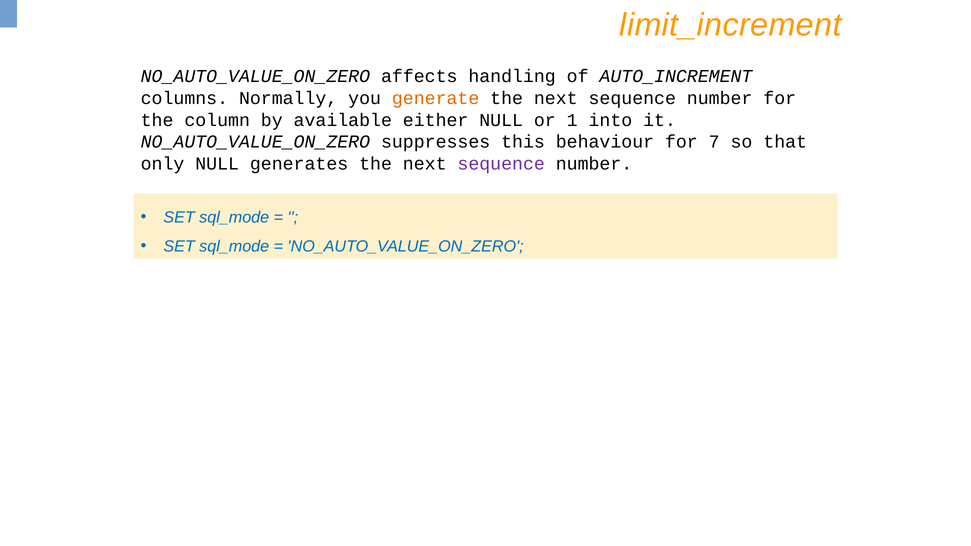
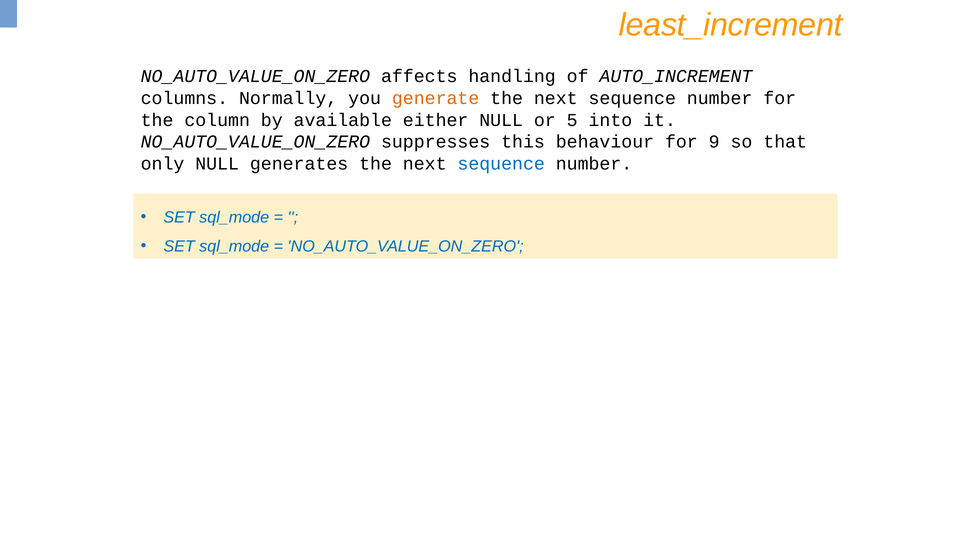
limit_increment: limit_increment -> least_increment (731, 25)
1: 1 -> 5 (572, 120)
7: 7 -> 9 (714, 142)
sequence colour: purple -> blue (501, 164)
